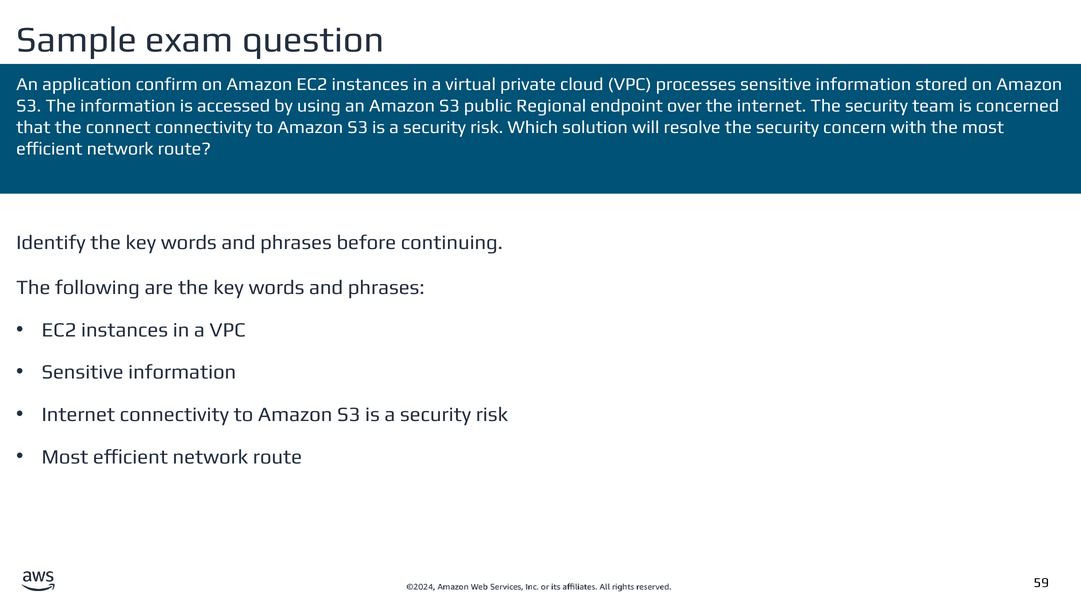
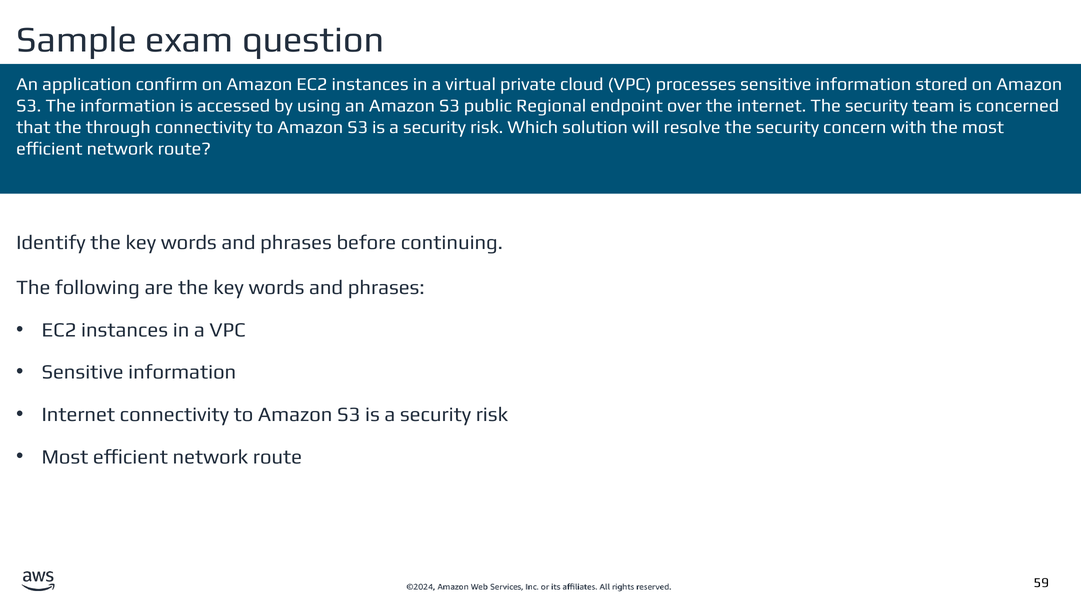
connect: connect -> through (118, 127)
